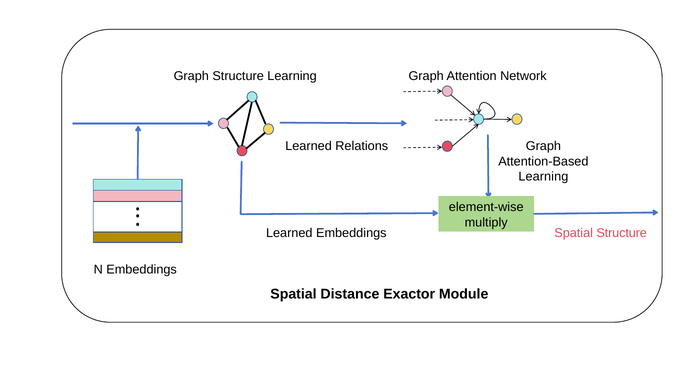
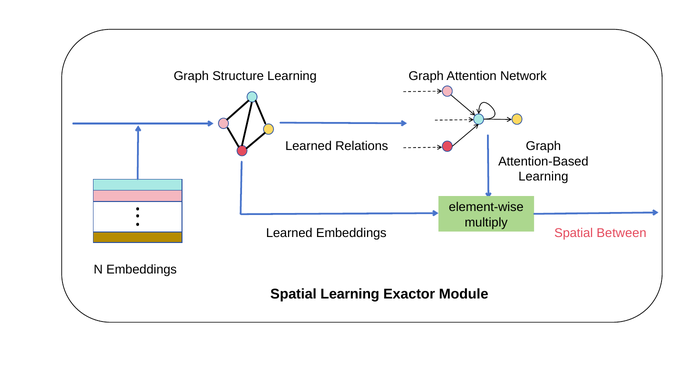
Structure: Structure -> Between (622, 233)
Spatial Distance: Distance -> Learning (350, 294)
